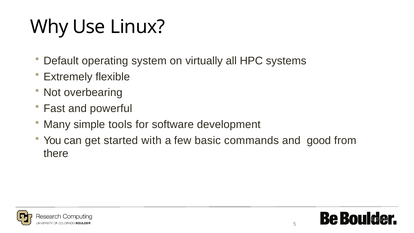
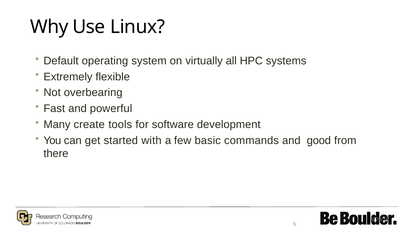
simple: simple -> create (89, 124)
